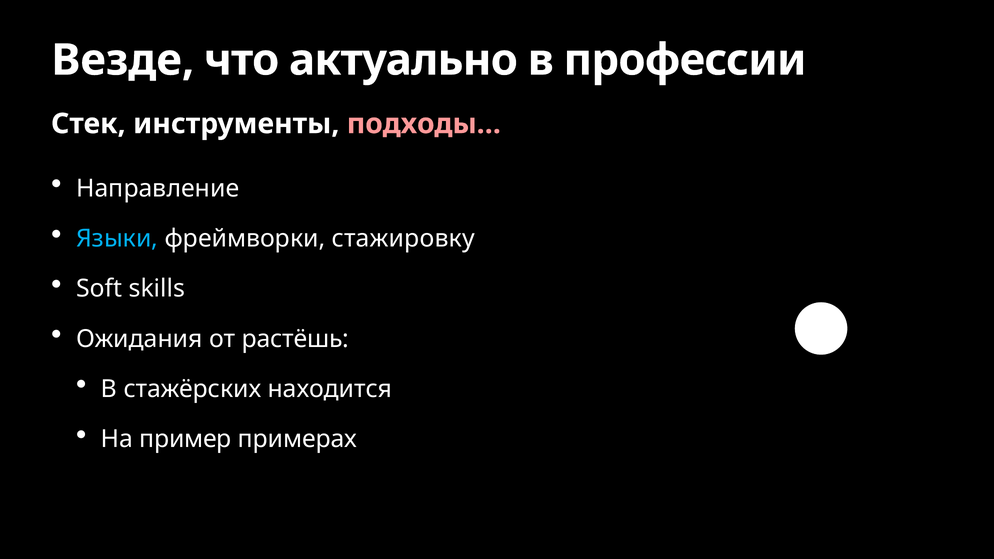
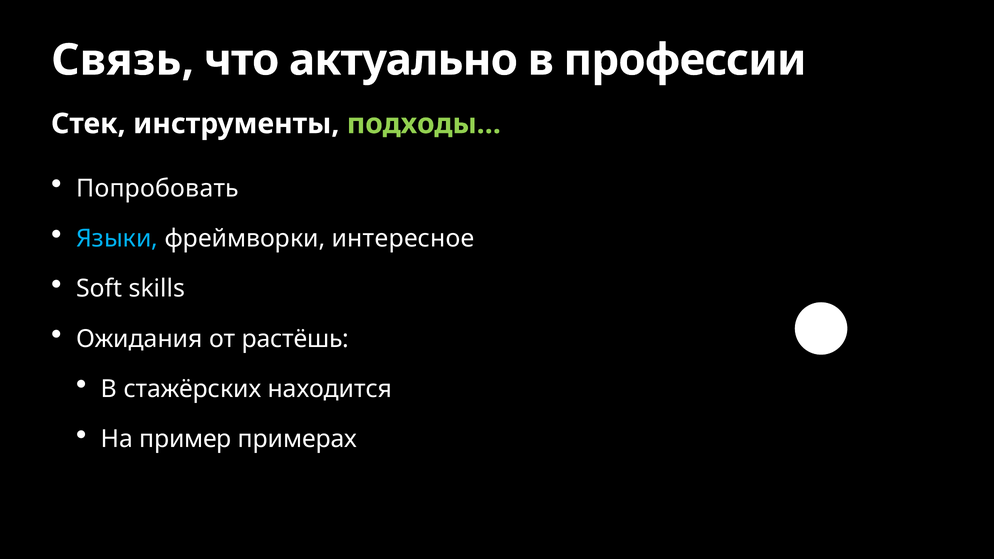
Везде: Везде -> Связь (123, 60)
подходы… colour: pink -> light green (424, 124)
Направление: Направление -> Попробовать (158, 189)
стажировку: стажировку -> интересное (403, 239)
